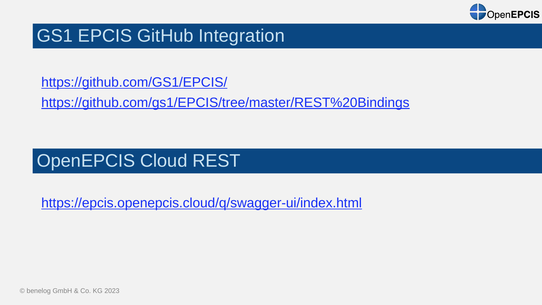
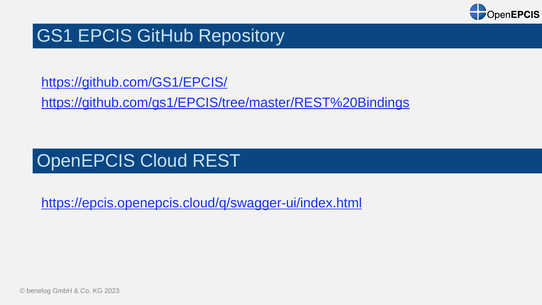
Integration: Integration -> Repository (242, 36)
